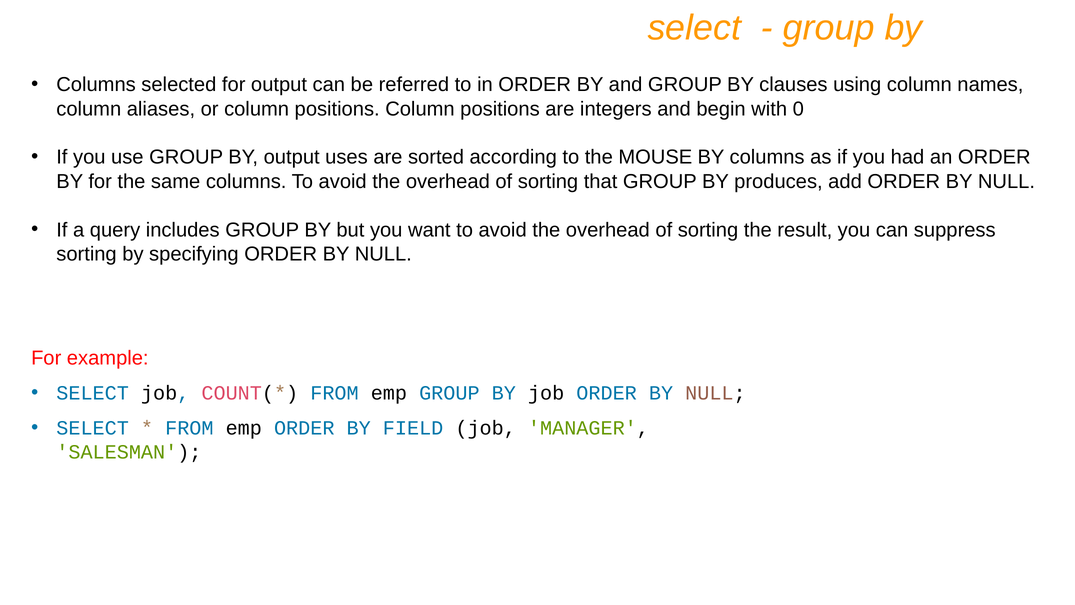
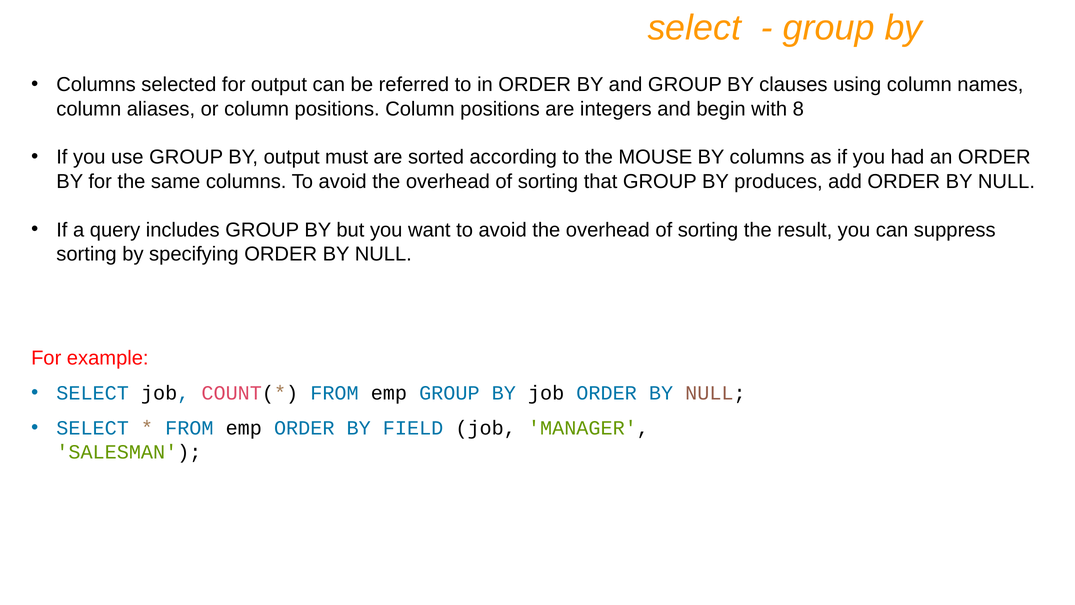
0: 0 -> 8 (798, 109)
uses: uses -> must (347, 157)
